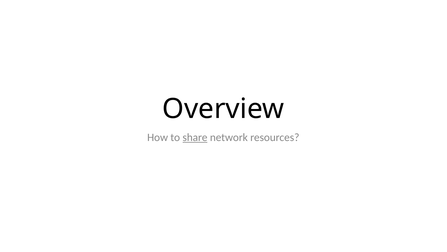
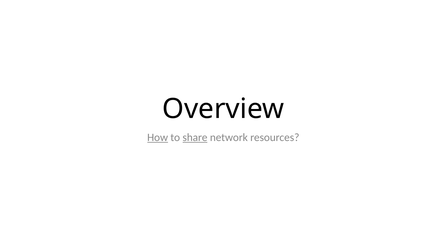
How underline: none -> present (158, 137)
